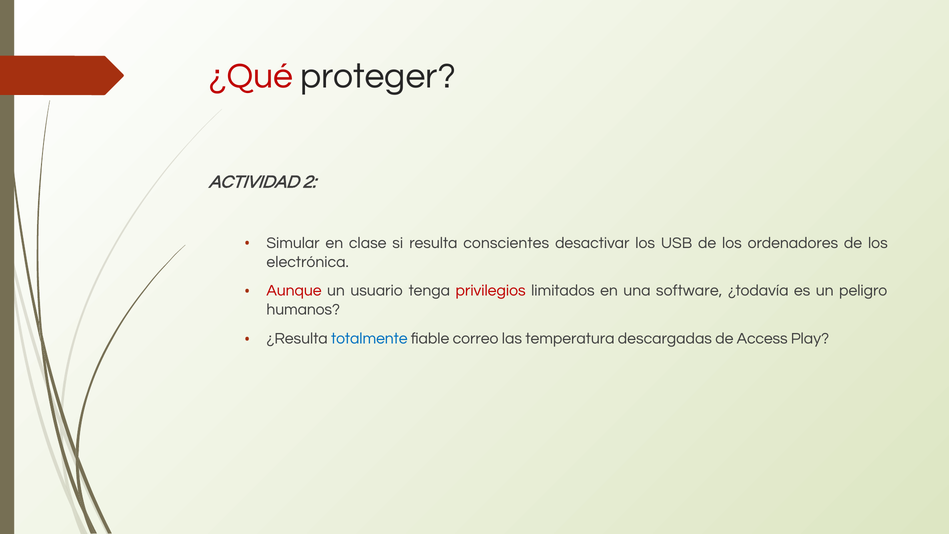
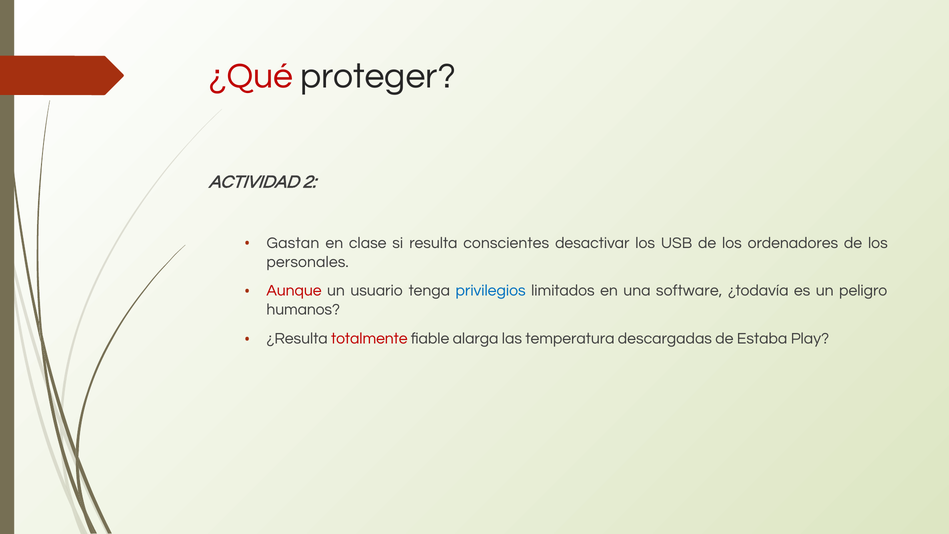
Simular: Simular -> Gastan (293, 243)
electrónica: electrónica -> personales (308, 262)
privilegios colour: red -> blue (491, 291)
totalmente colour: blue -> red (369, 338)
correo: correo -> alarga (476, 338)
Access: Access -> Estaba (762, 338)
